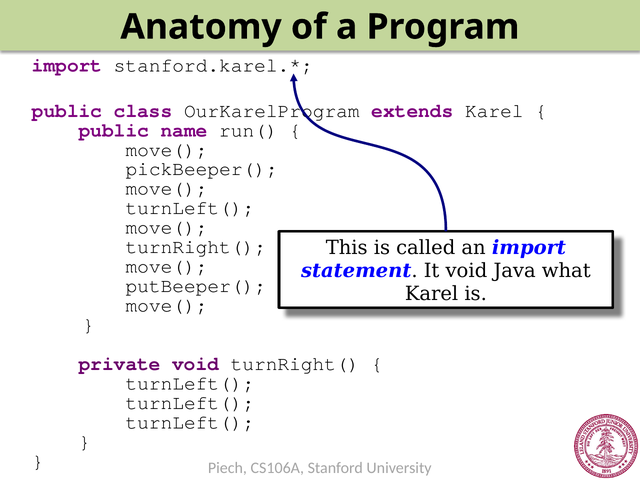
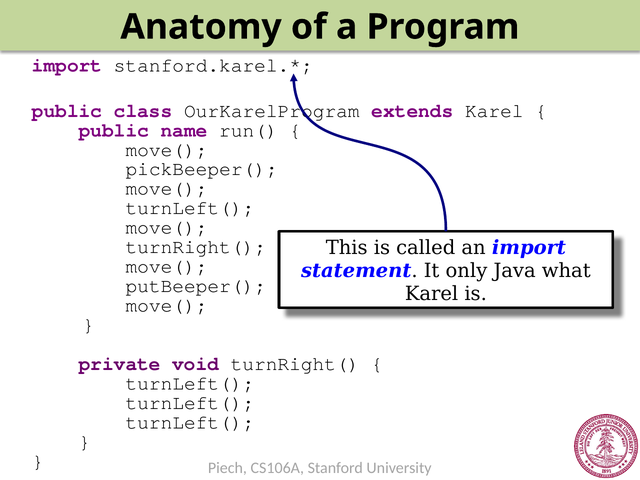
It void: void -> only (466, 271)
